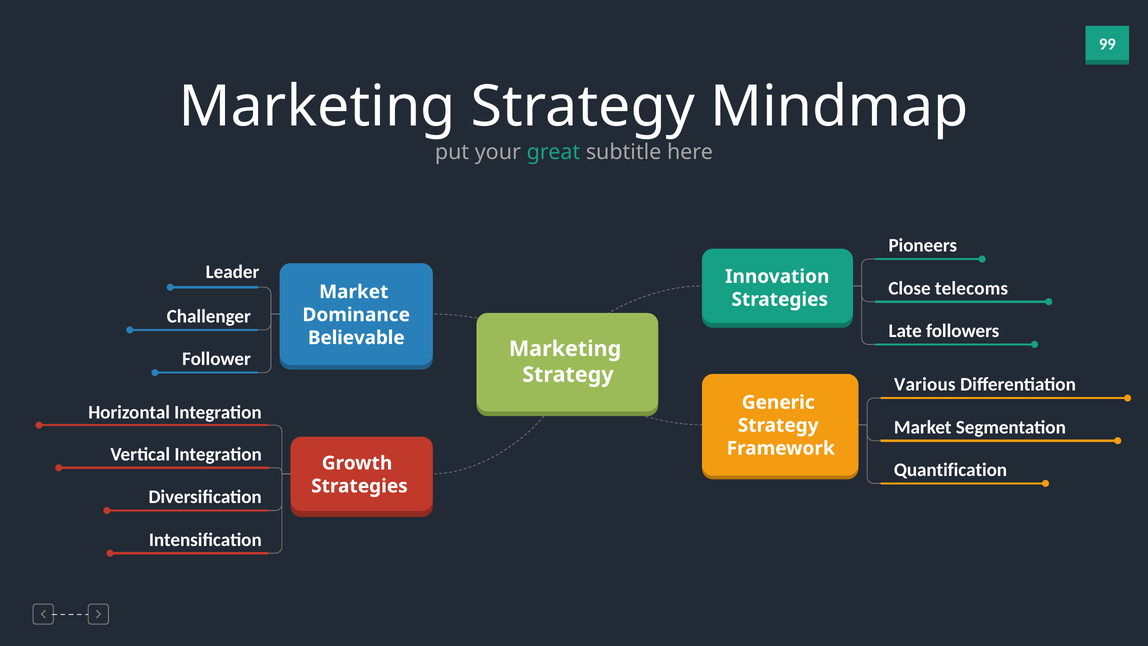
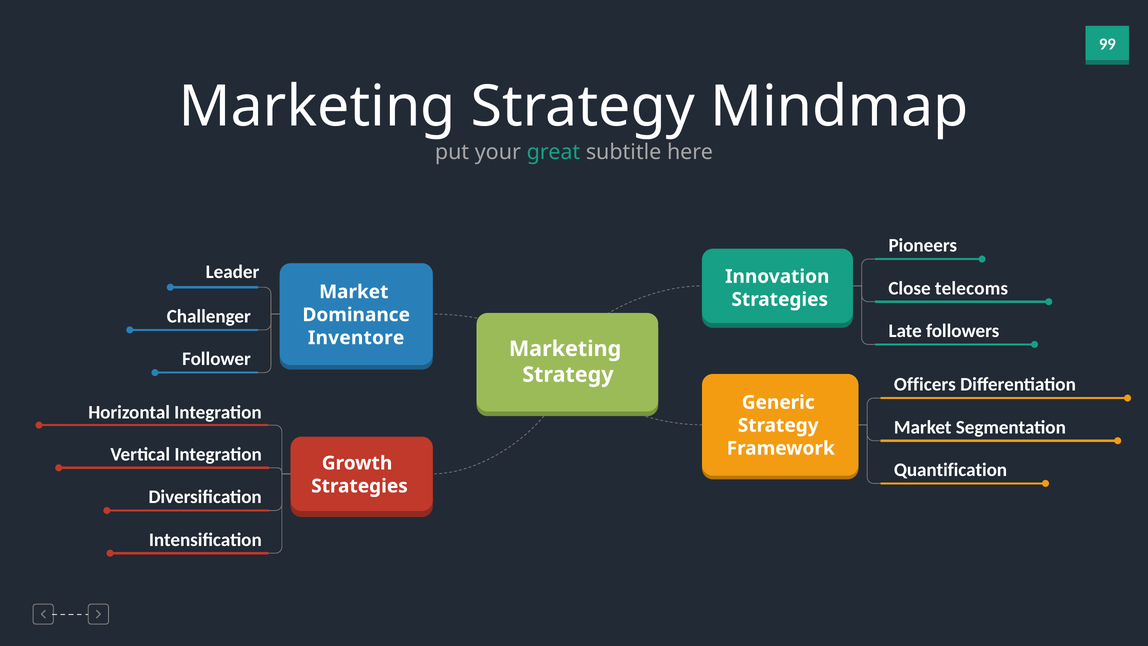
Believable: Believable -> Inventore (356, 338)
Various: Various -> Officers (925, 384)
